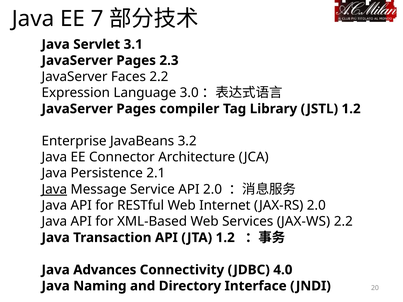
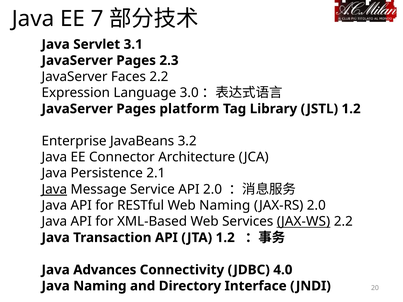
compiler: compiler -> platform (189, 109)
Web Internet: Internet -> Naming (225, 206)
JAX-WS underline: none -> present (304, 222)
